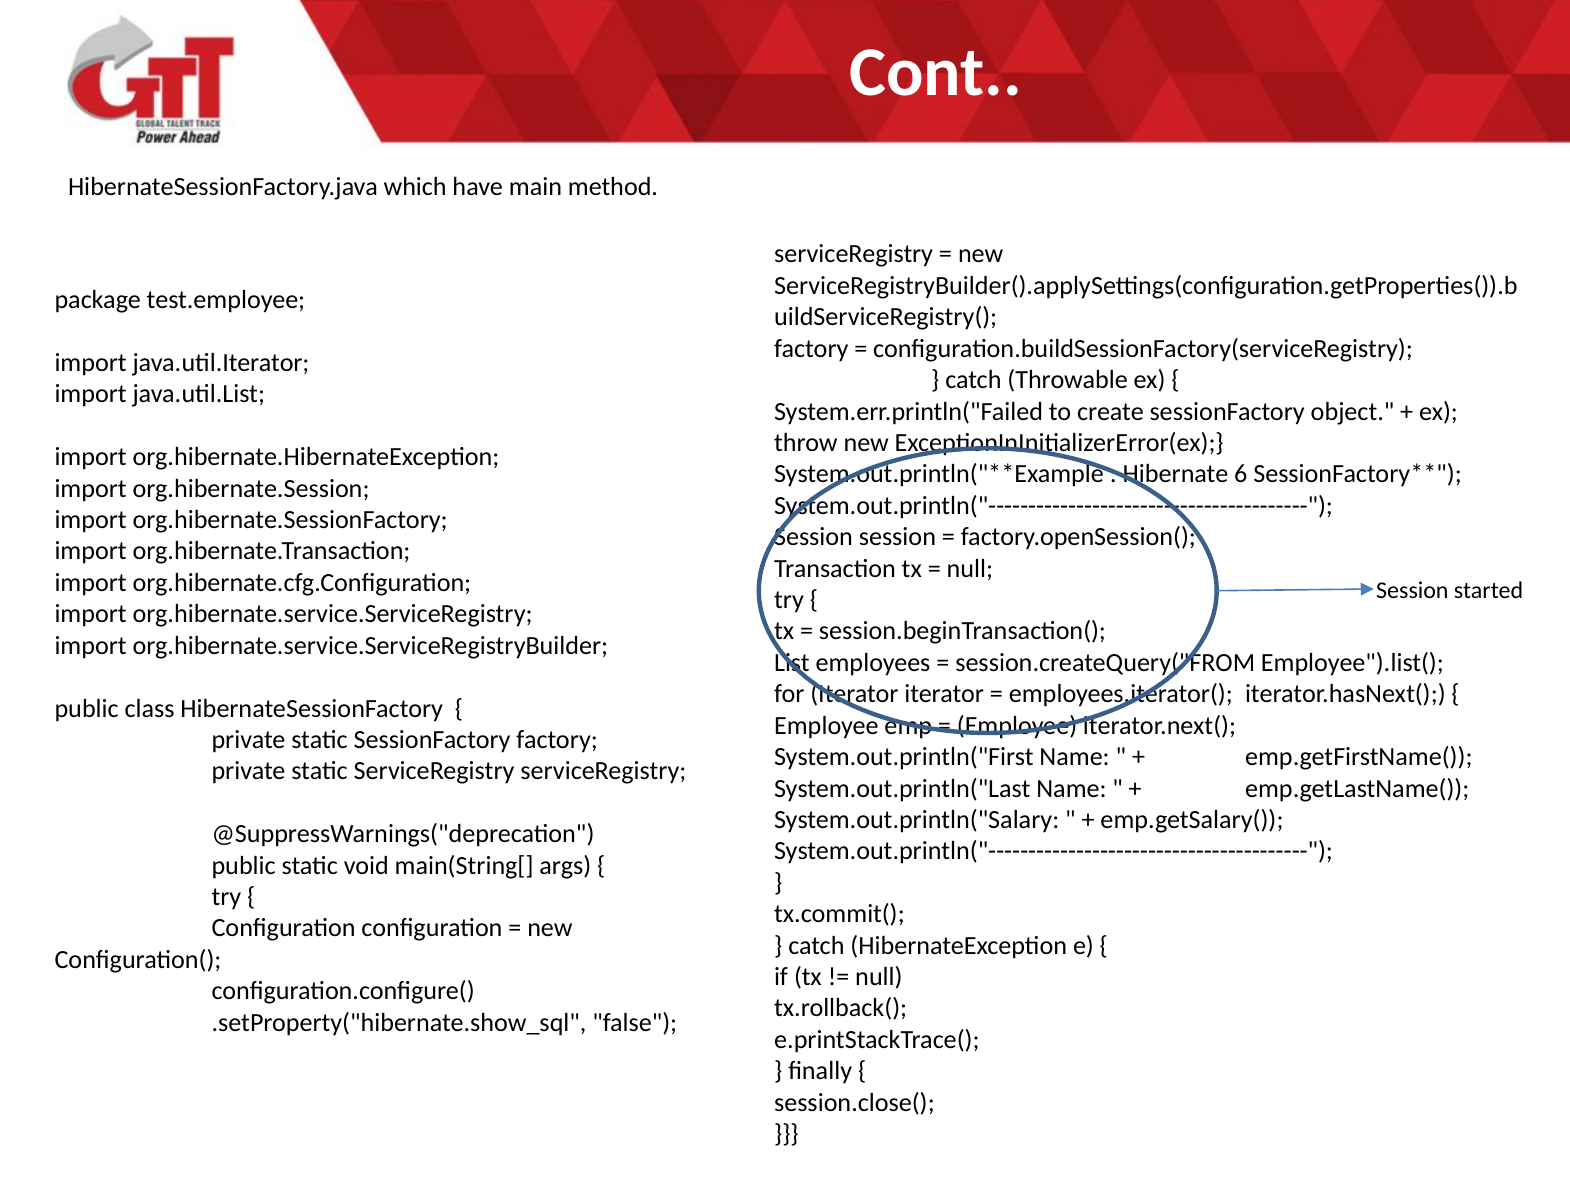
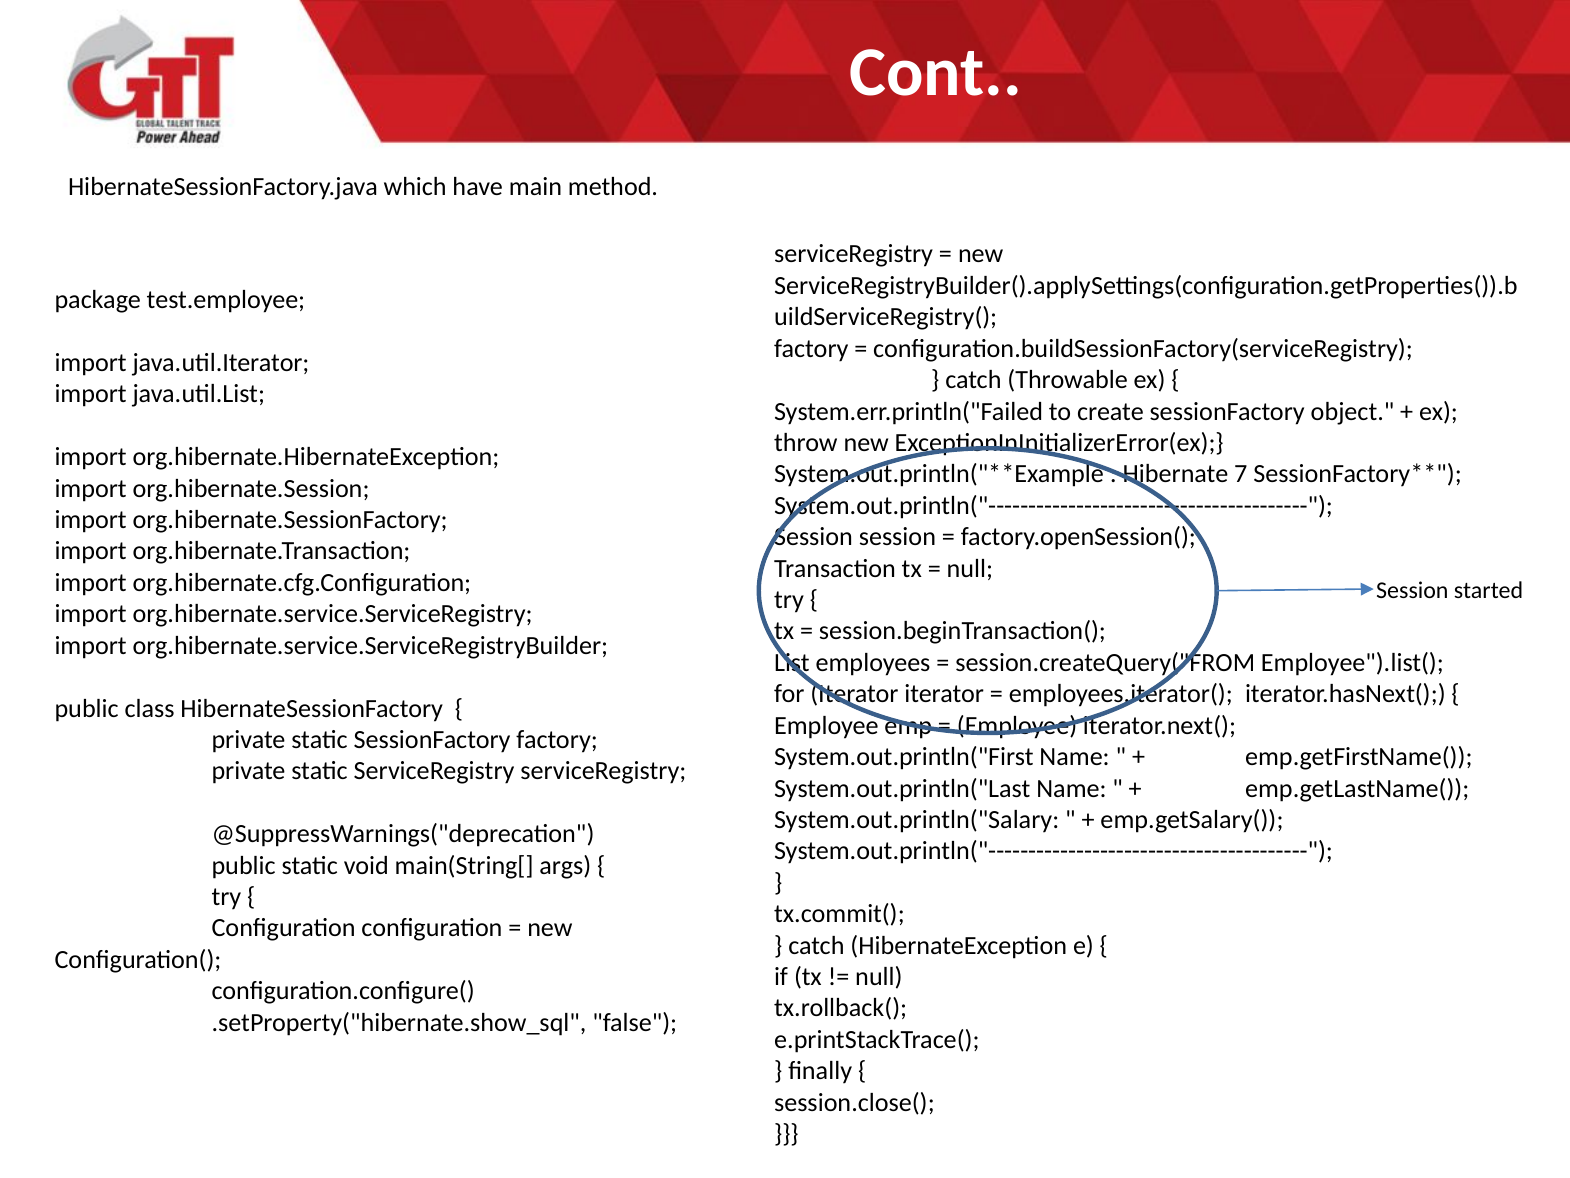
6: 6 -> 7 (1241, 474)
